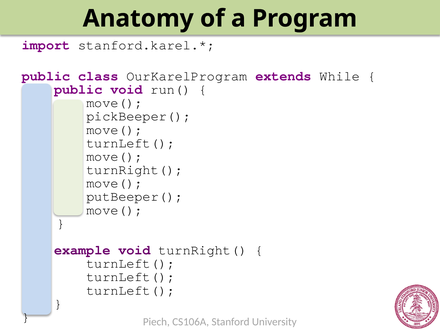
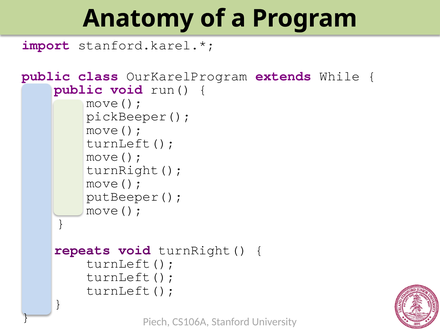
example: example -> repeats (82, 250)
